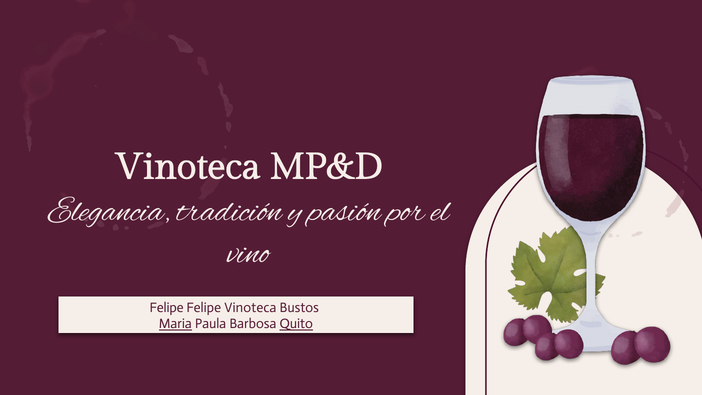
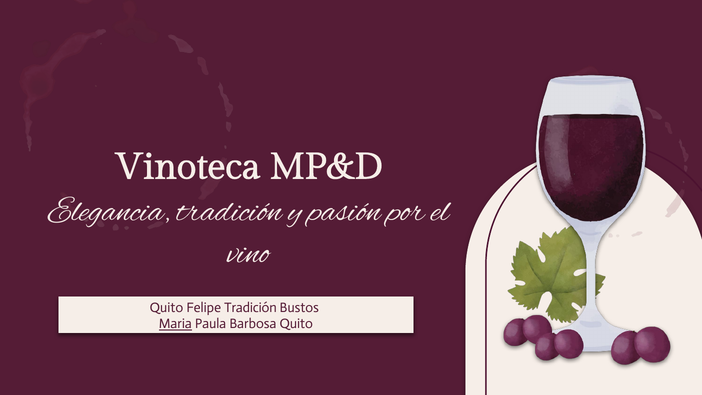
Felipe: Felipe -> Quito (166, 307)
Felipe Vinoteca: Vinoteca -> Tradición (250, 307)
Quito underline: present -> none (296, 324)
